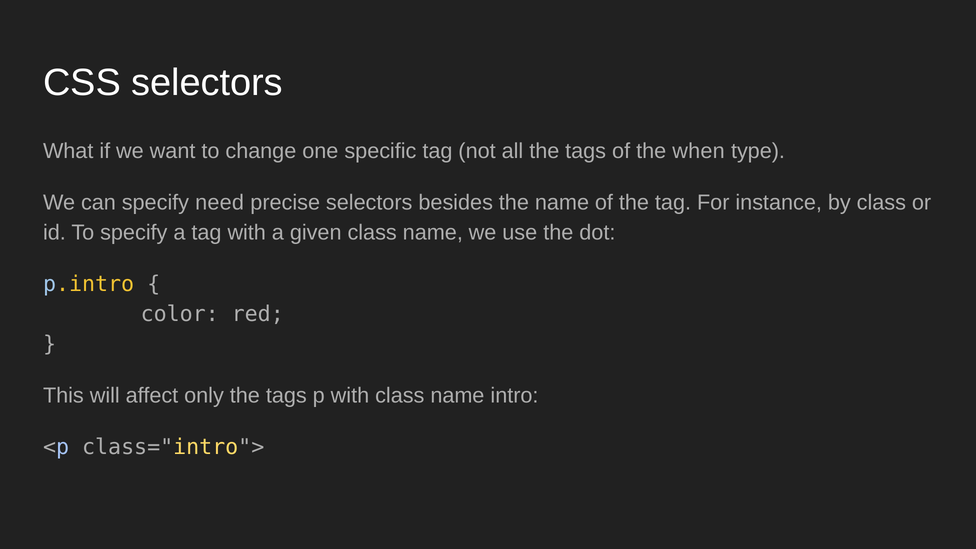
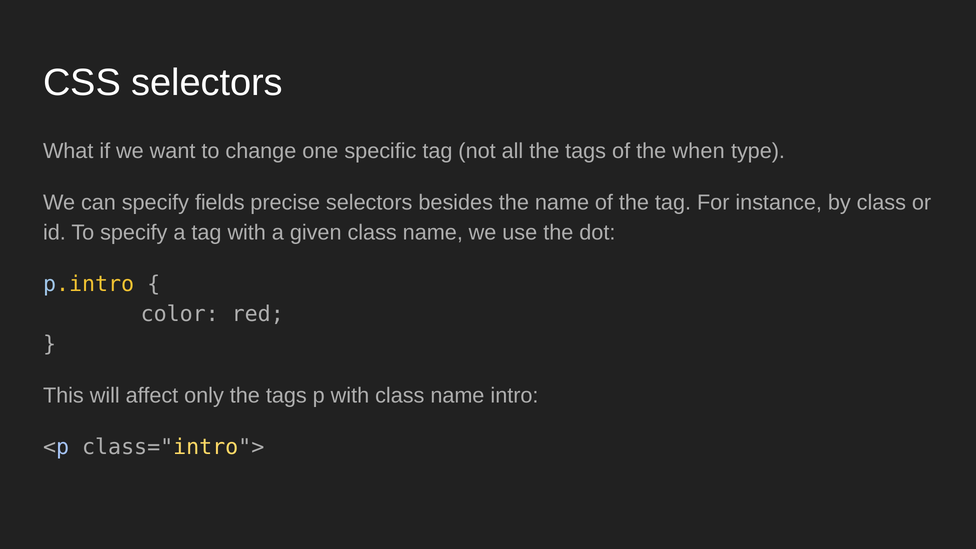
need: need -> fields (220, 203)
